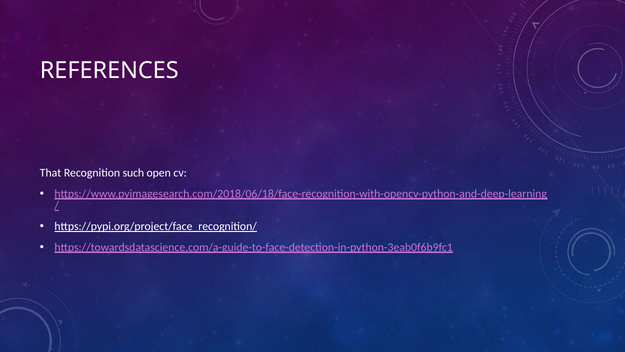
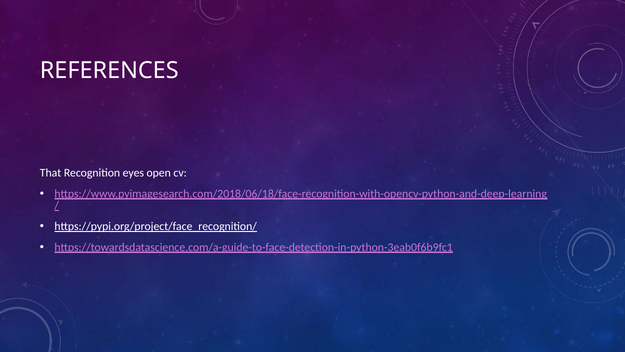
such: such -> eyes (133, 173)
